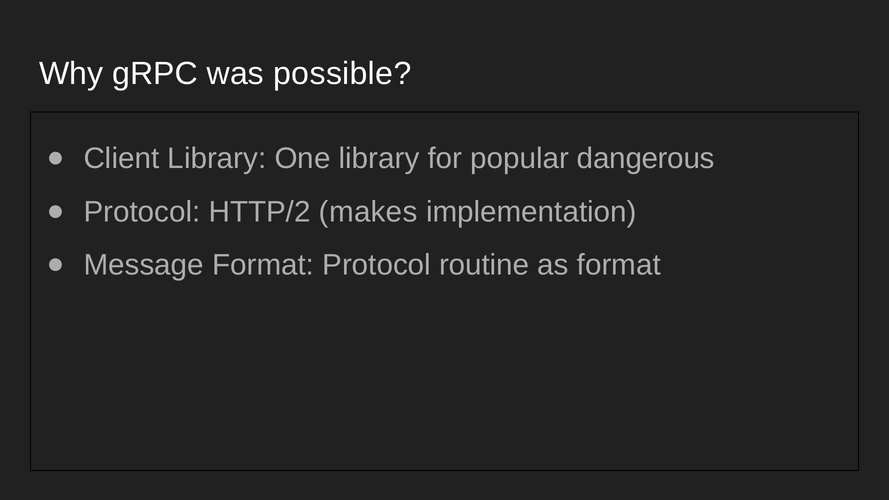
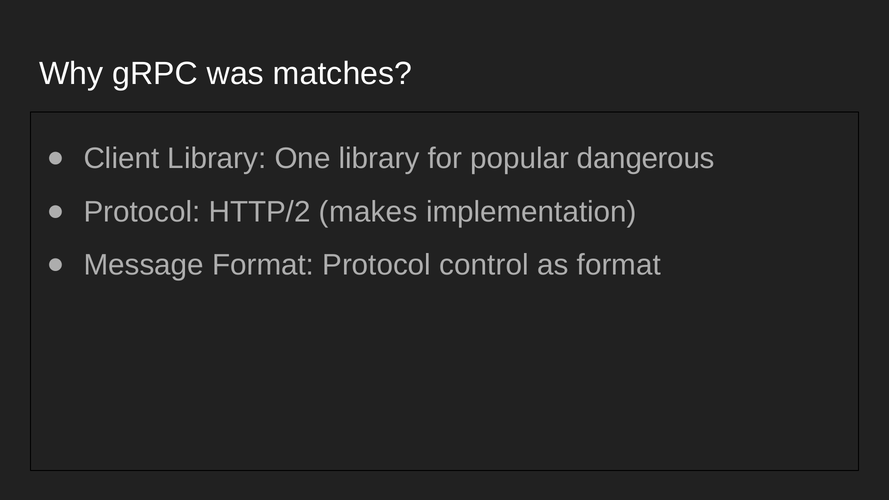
possible: possible -> matches (343, 74)
routine: routine -> control (484, 265)
